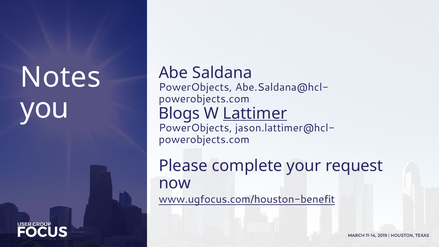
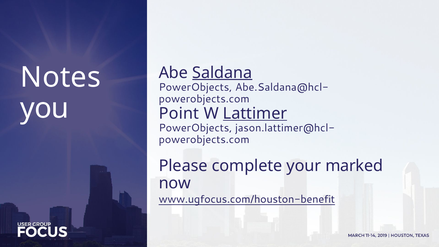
Saldana underline: none -> present (222, 73)
Blogs: Blogs -> Point (179, 113)
request: request -> marked (354, 166)
